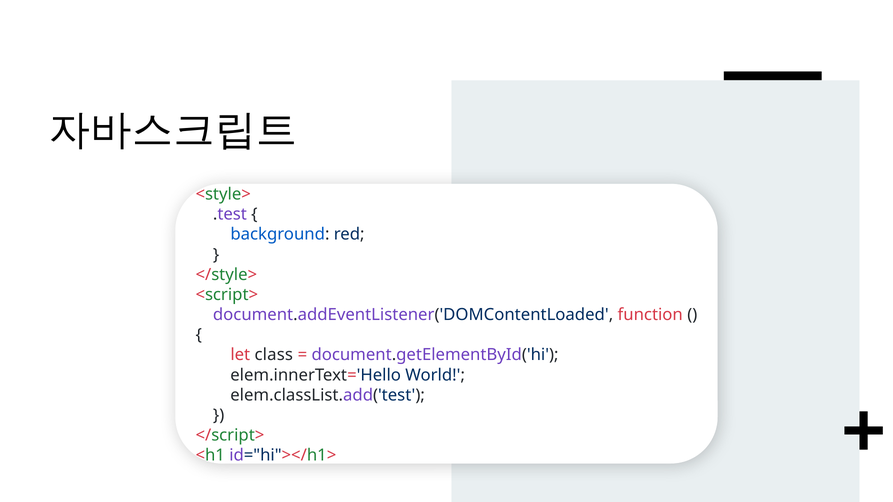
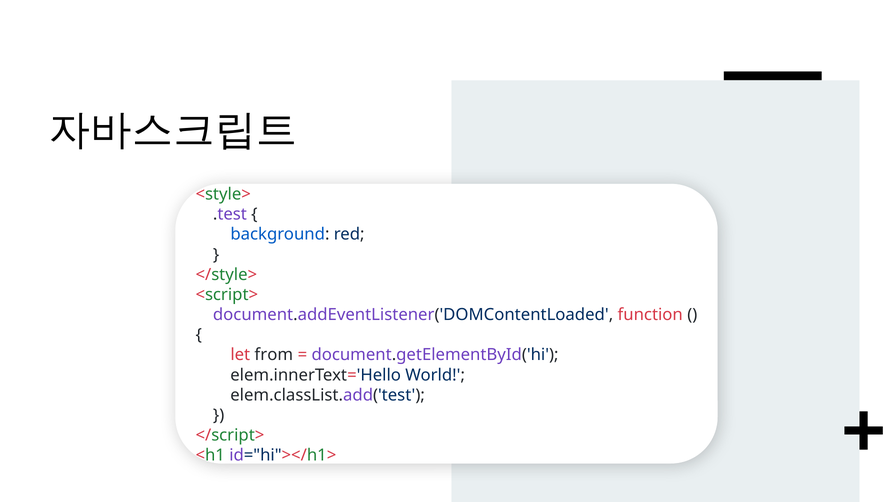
class: class -> from (274, 355)
